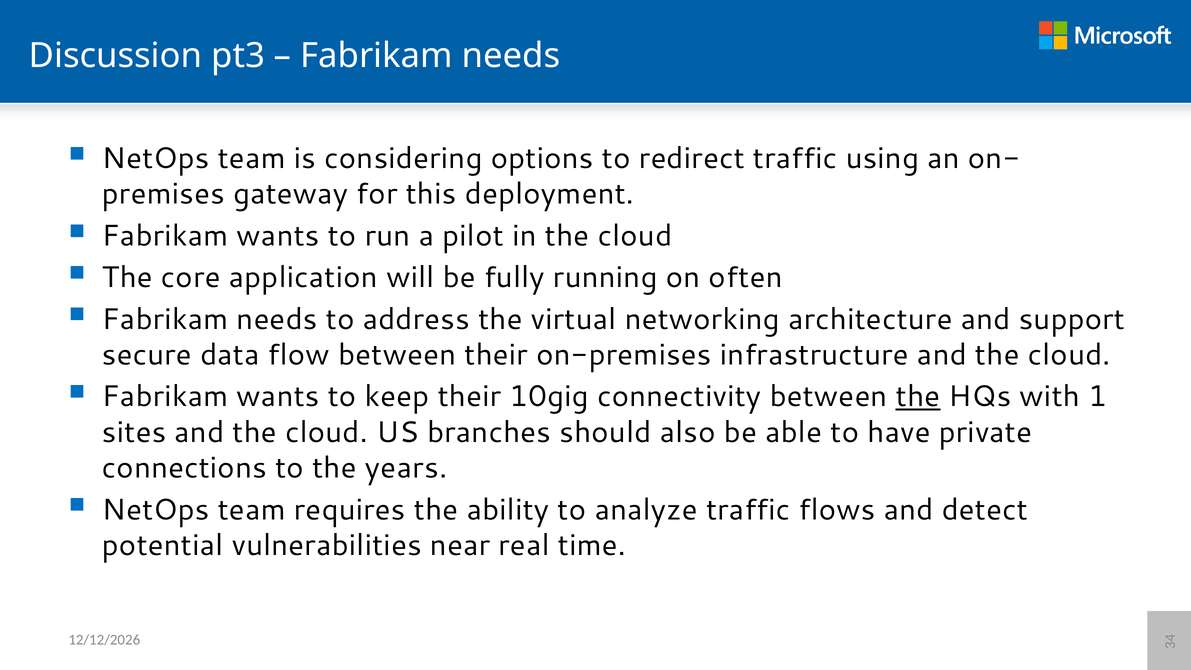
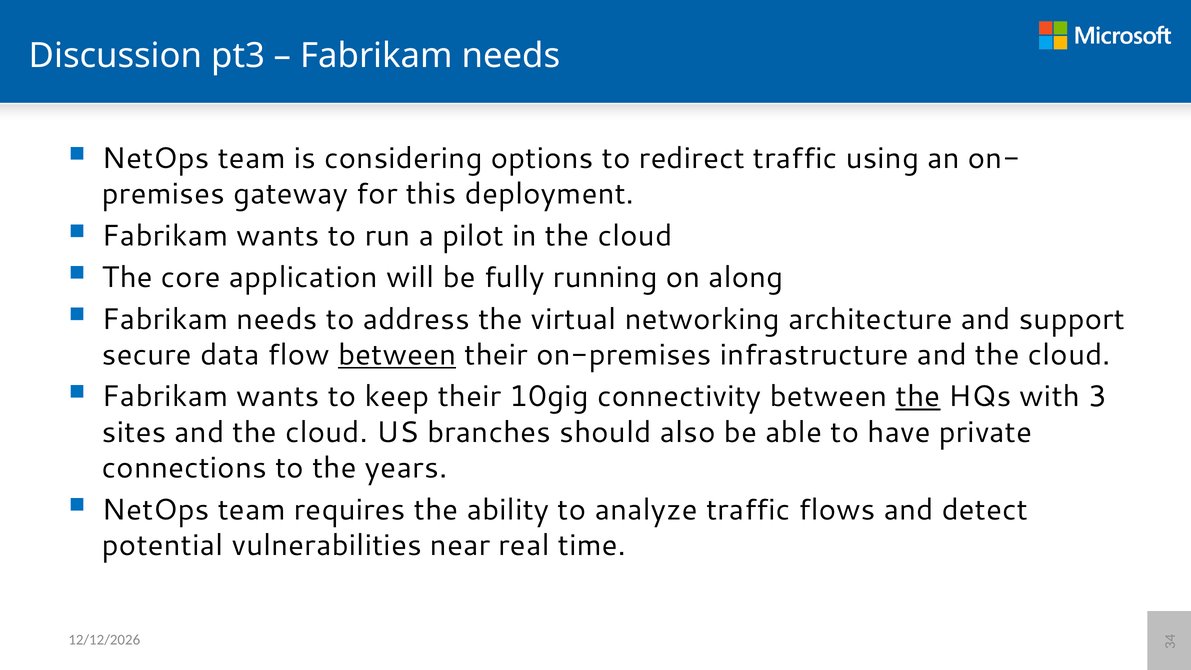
often: often -> along (746, 277)
between underline: none -> present (397, 355)
with 1: 1 -> 3 (1098, 397)
